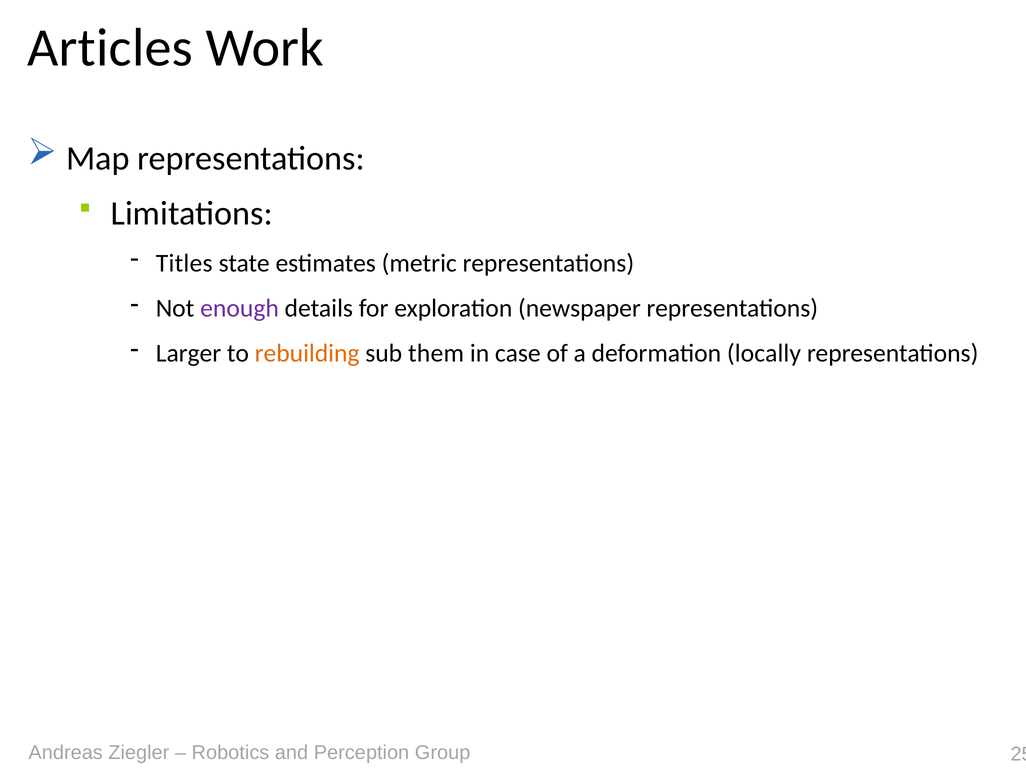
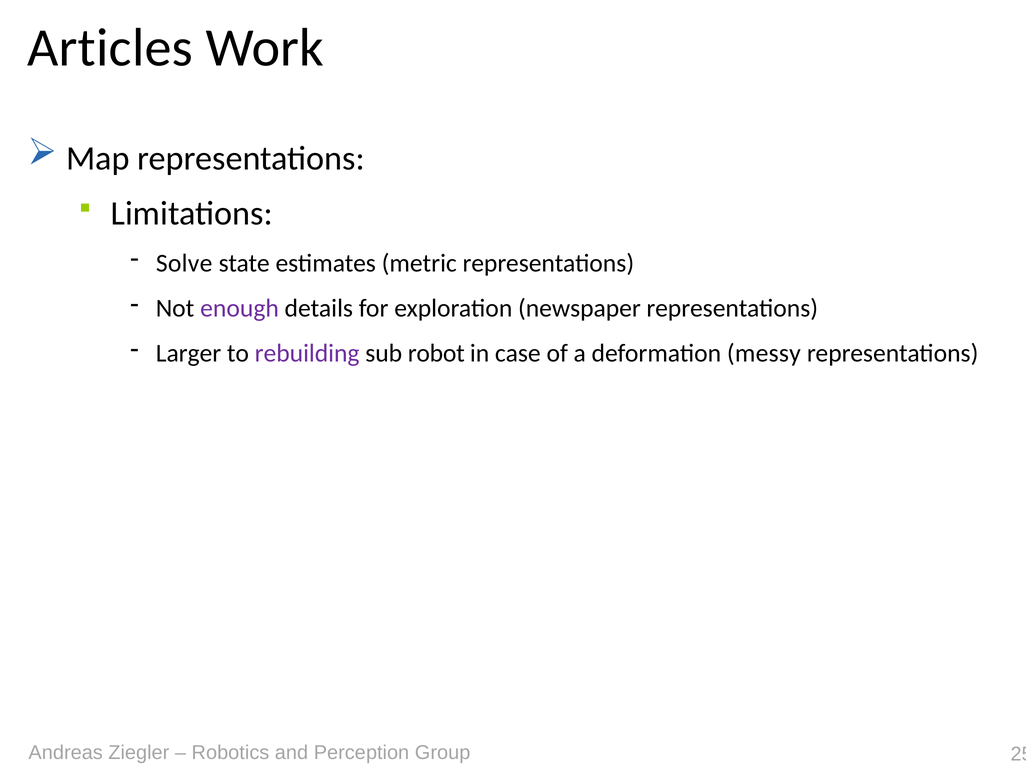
Titles: Titles -> Solve (184, 263)
rebuilding colour: orange -> purple (307, 353)
them: them -> robot (436, 353)
locally: locally -> messy (764, 353)
